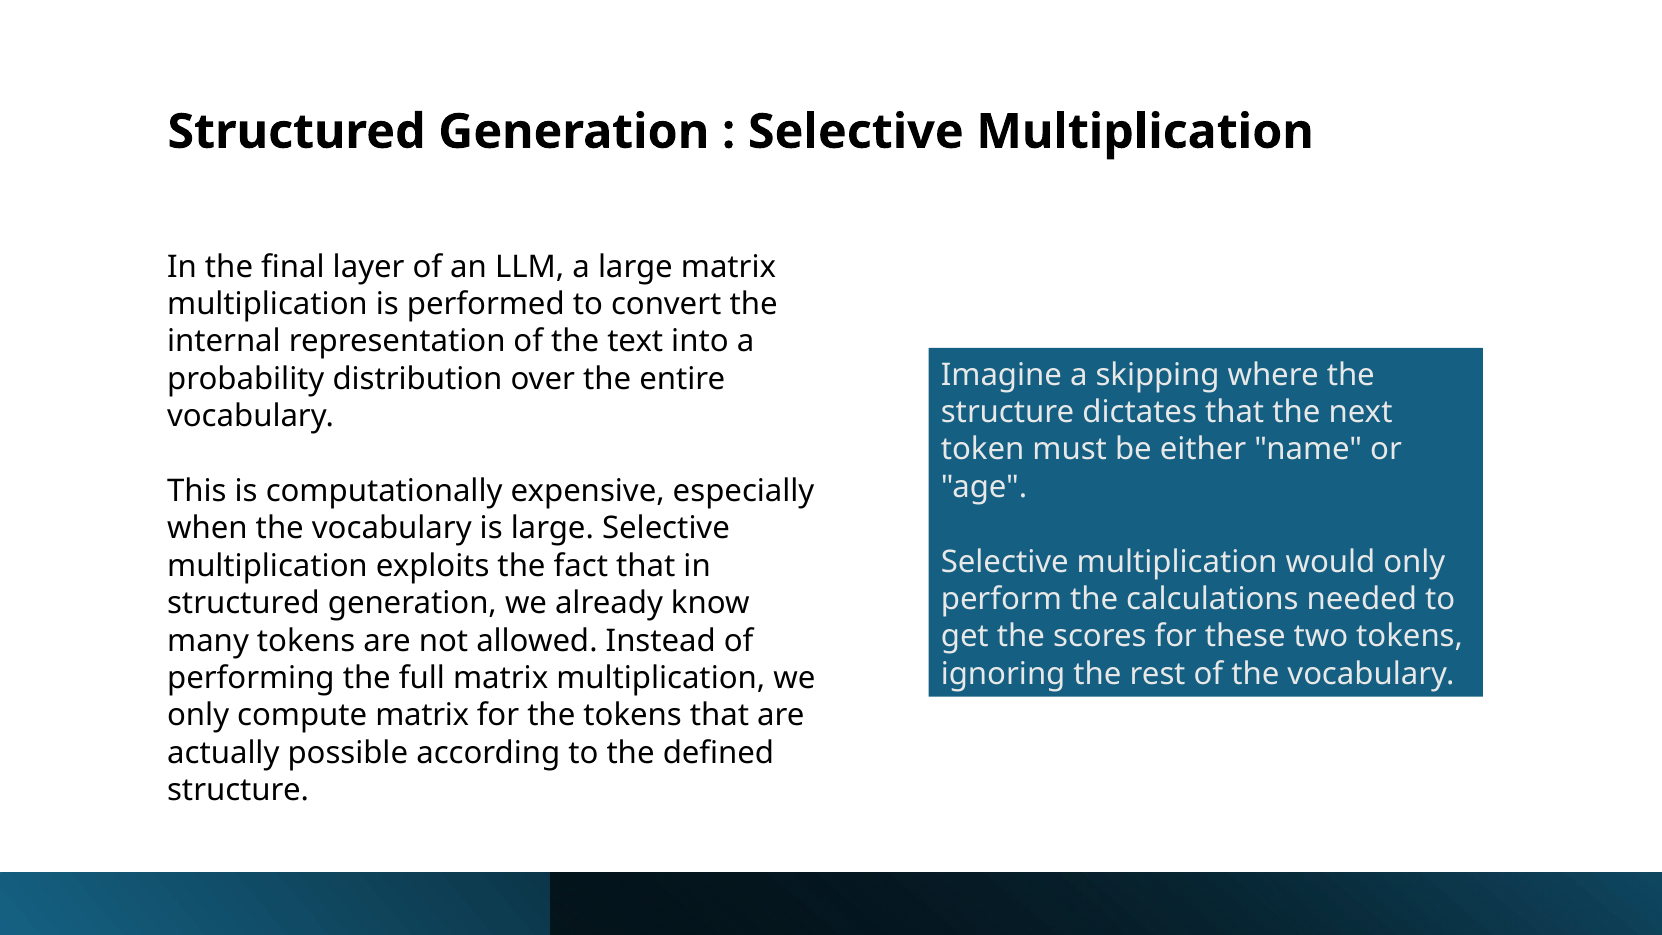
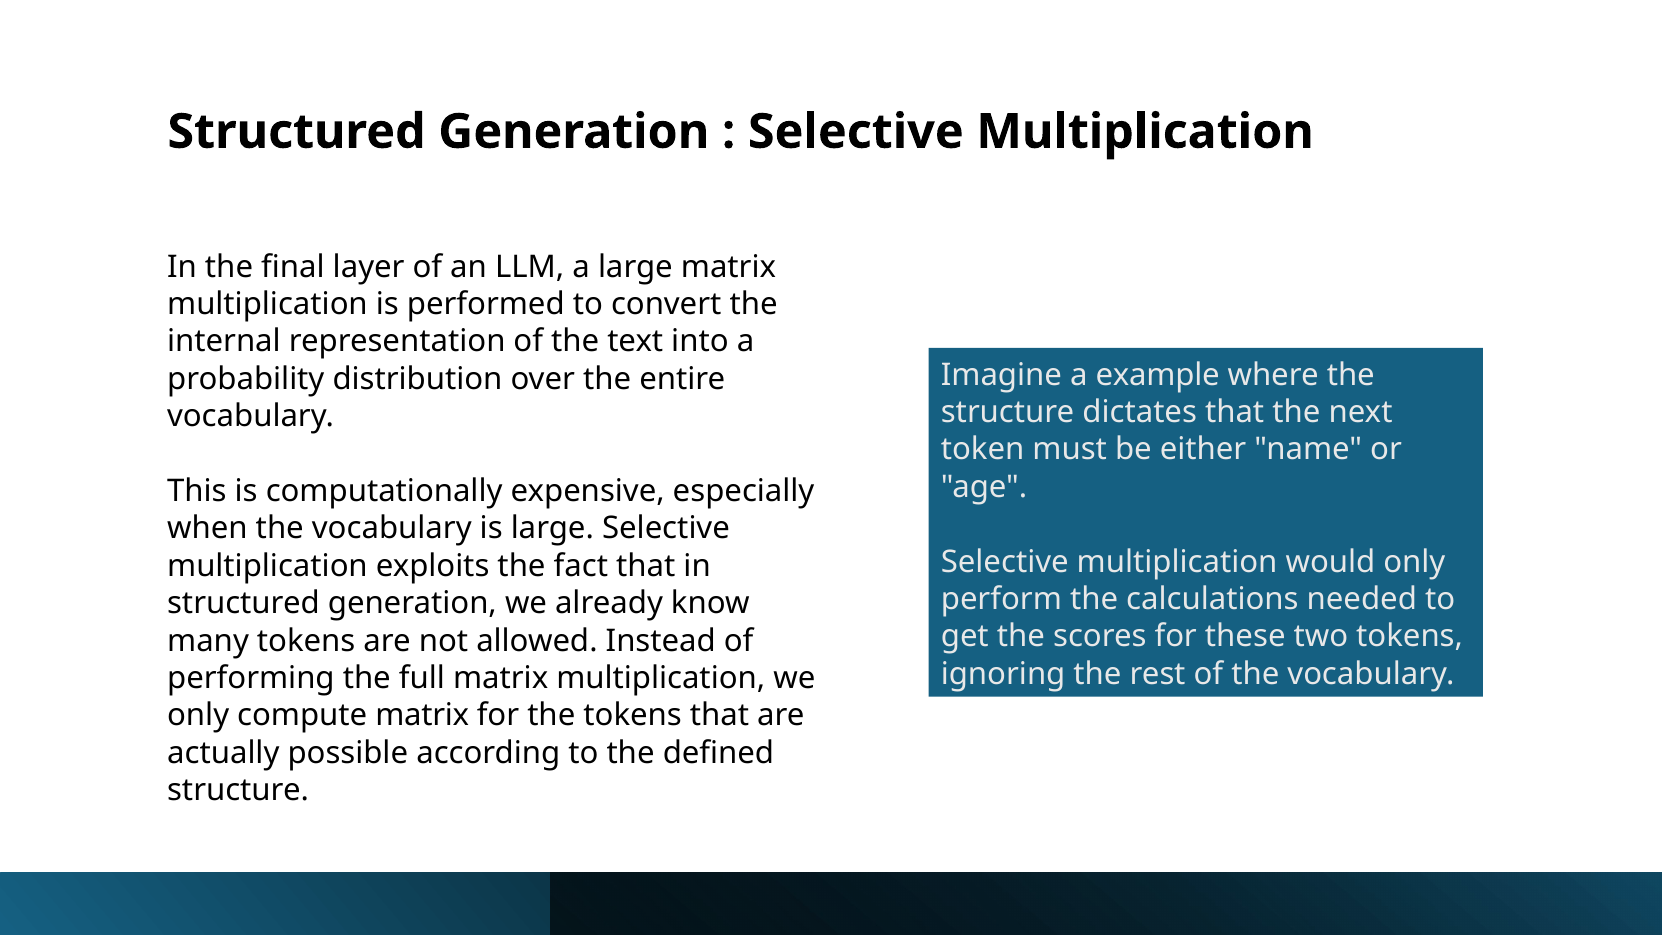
skipping: skipping -> example (1158, 375)
